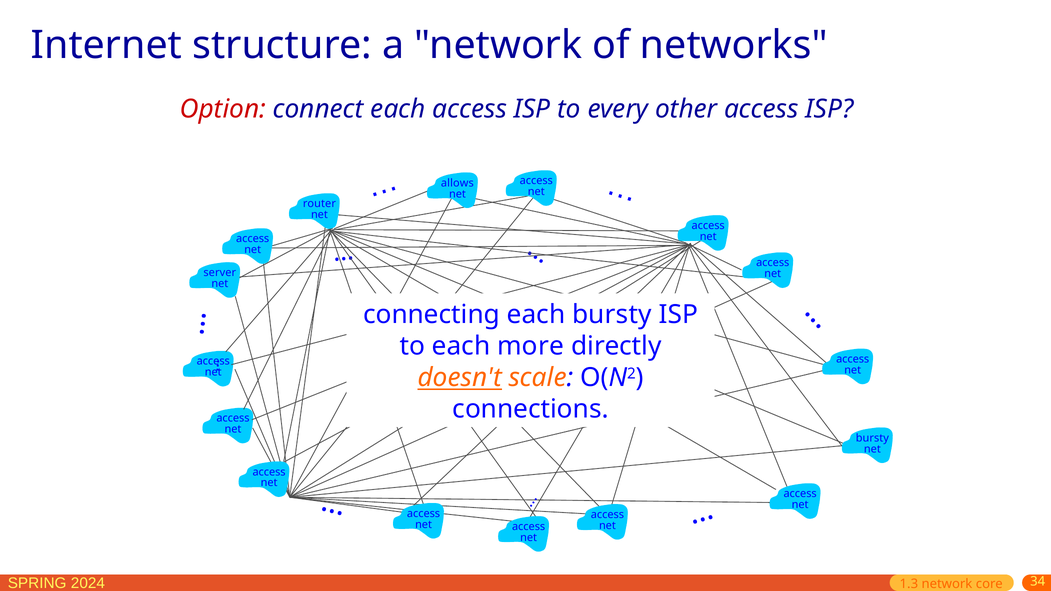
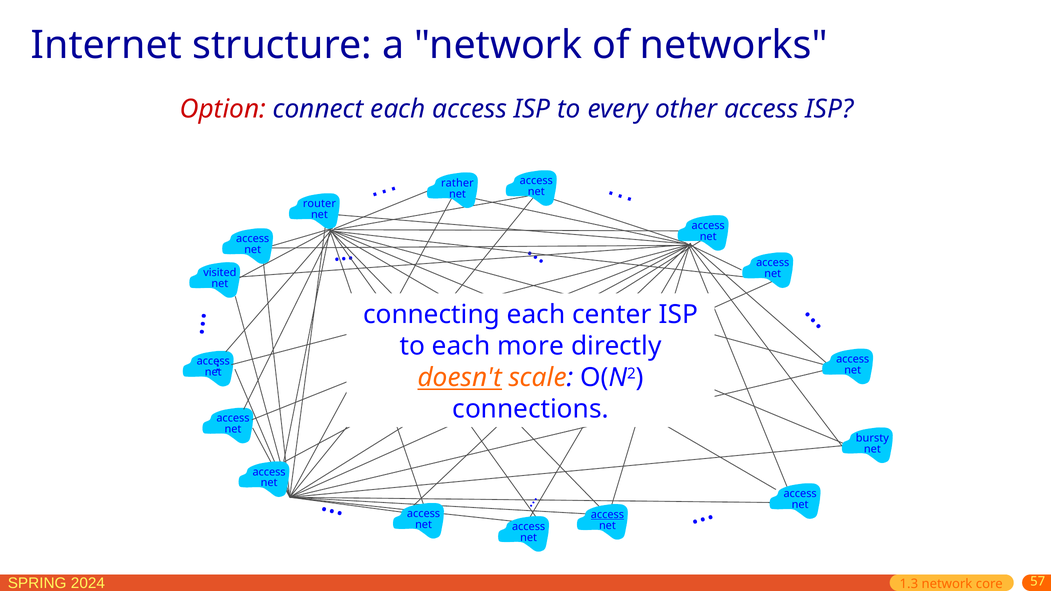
allows: allows -> rather (457, 183)
server: server -> visited (220, 273)
each bursty: bursty -> center (612, 315)
access underline: none -> present (607, 515)
34: 34 -> 57 (1038, 582)
